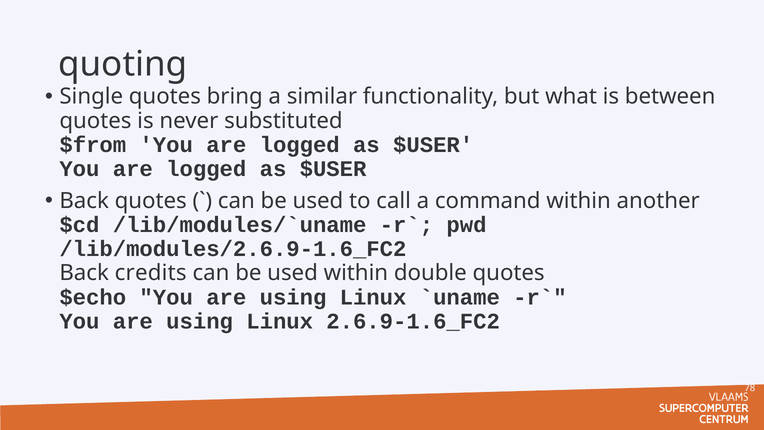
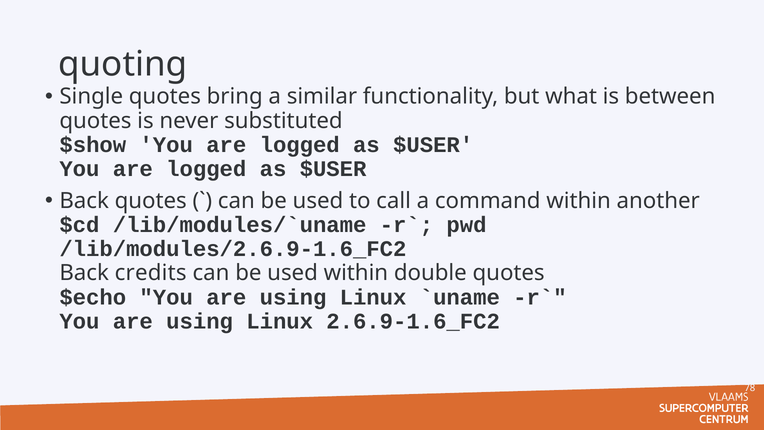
$from: $from -> $show (93, 145)
